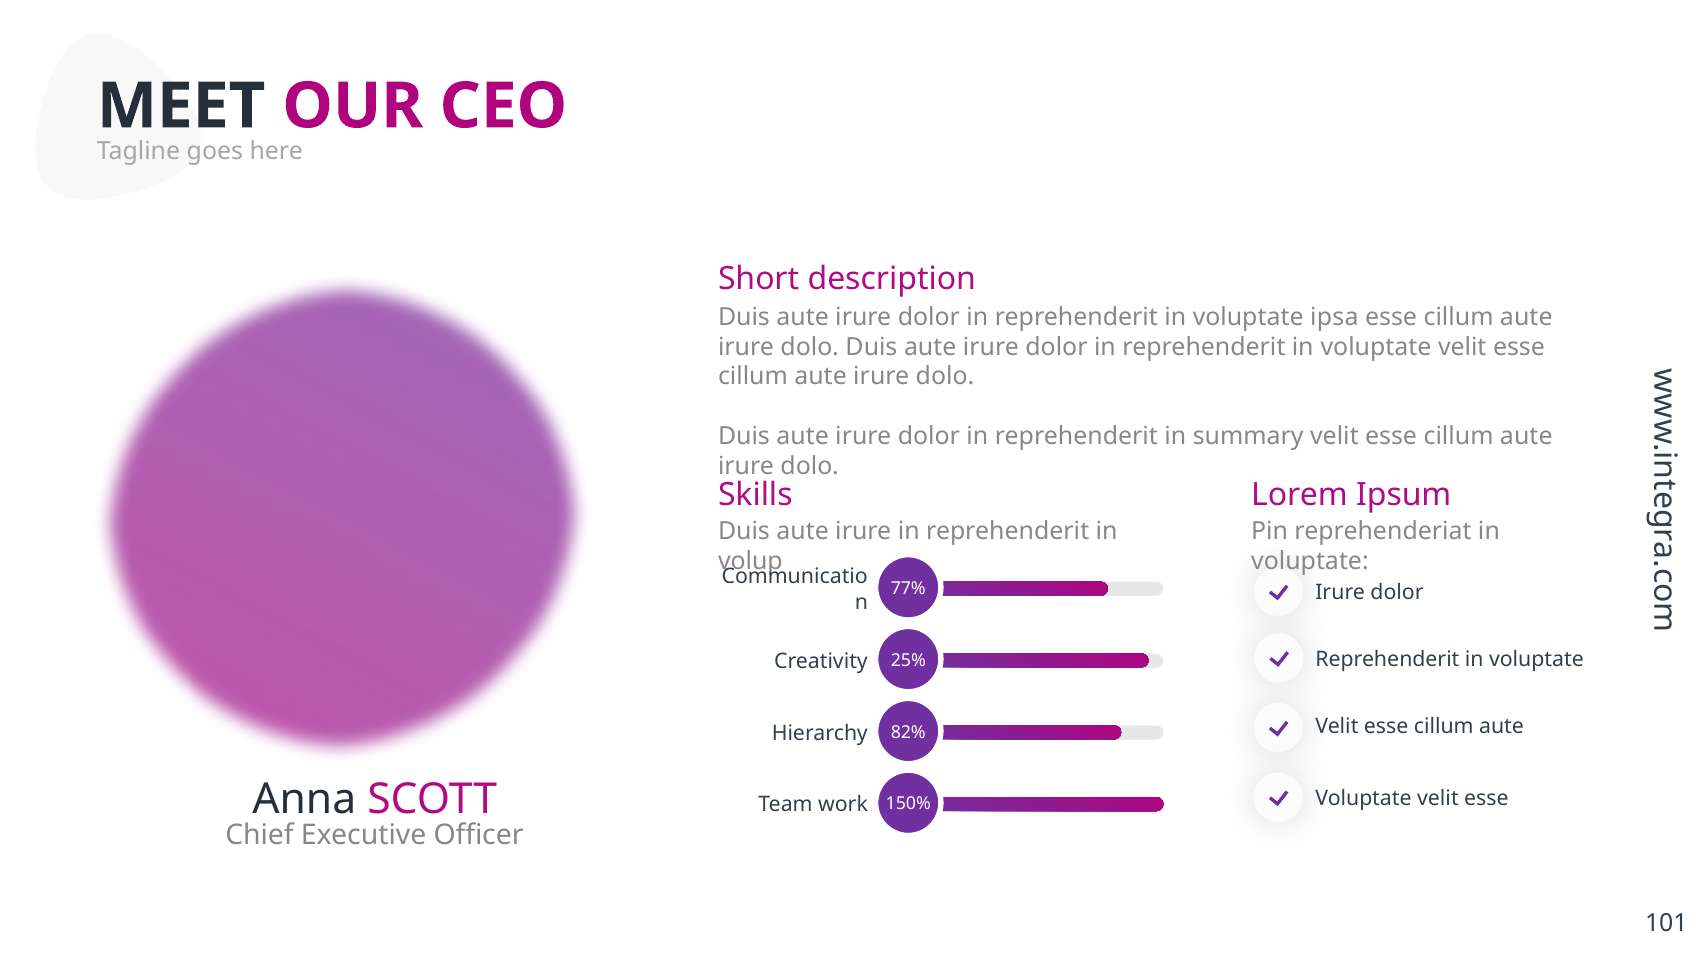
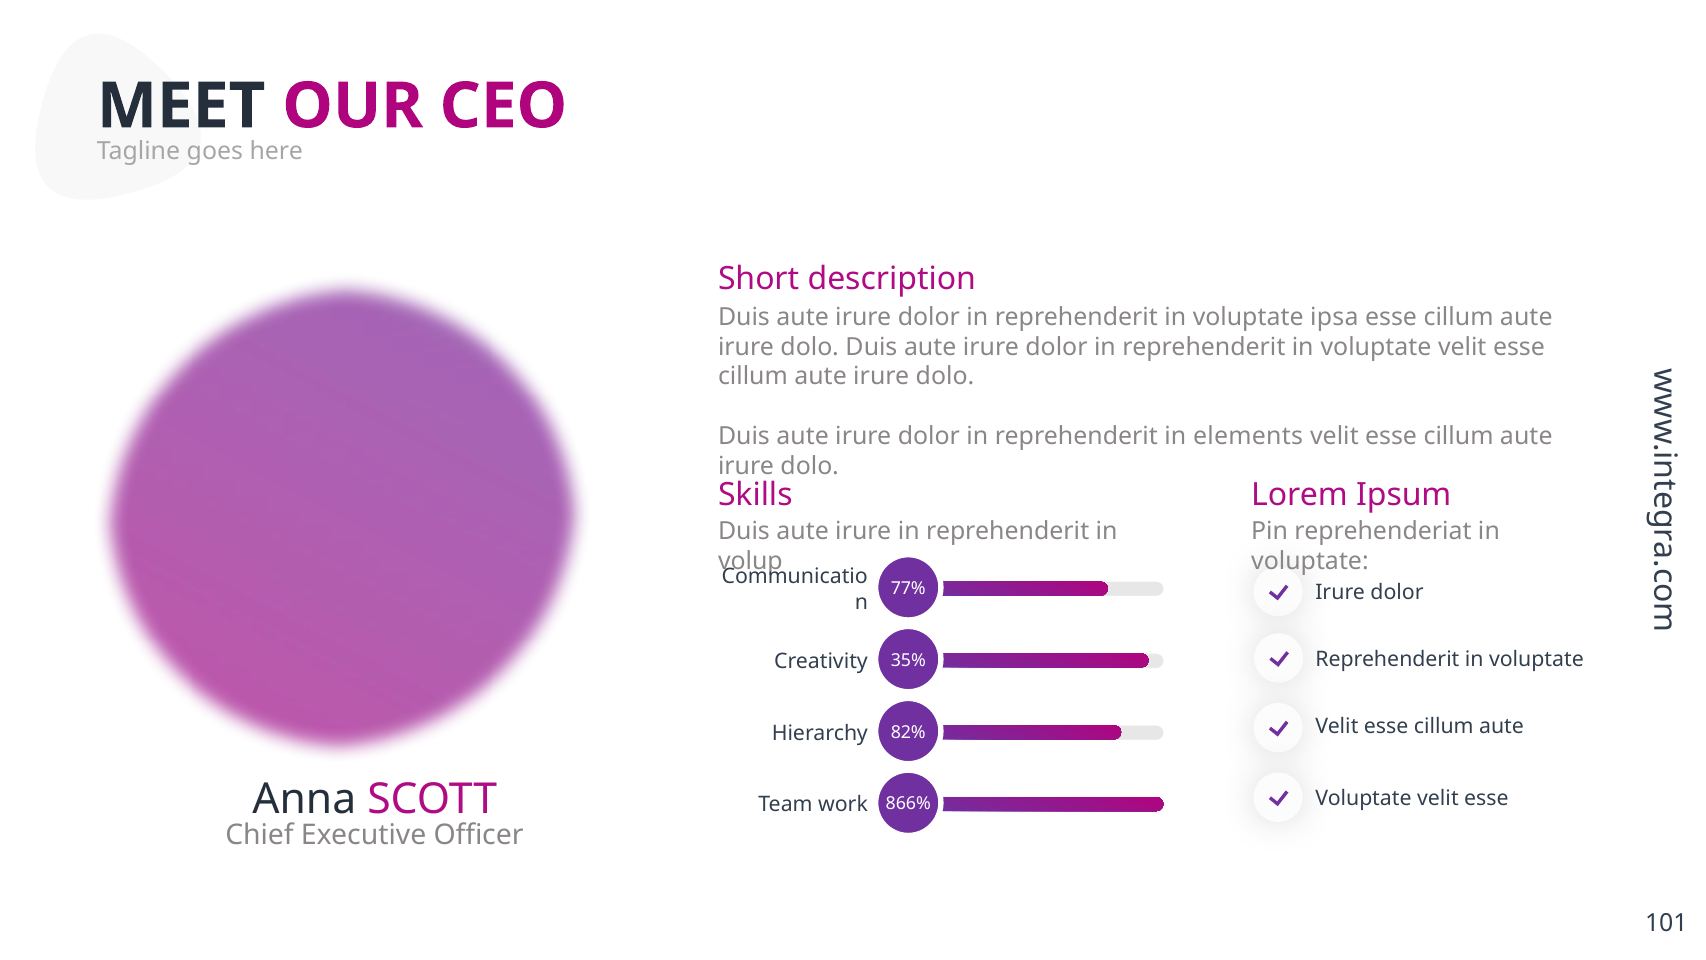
summary: summary -> elements (1248, 436)
25%: 25% -> 35% (908, 660)
150%: 150% -> 866% (908, 804)
